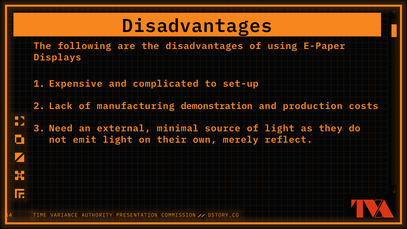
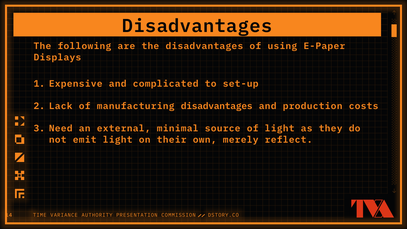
manufacturing demonstration: demonstration -> disadvantages (217, 106)
